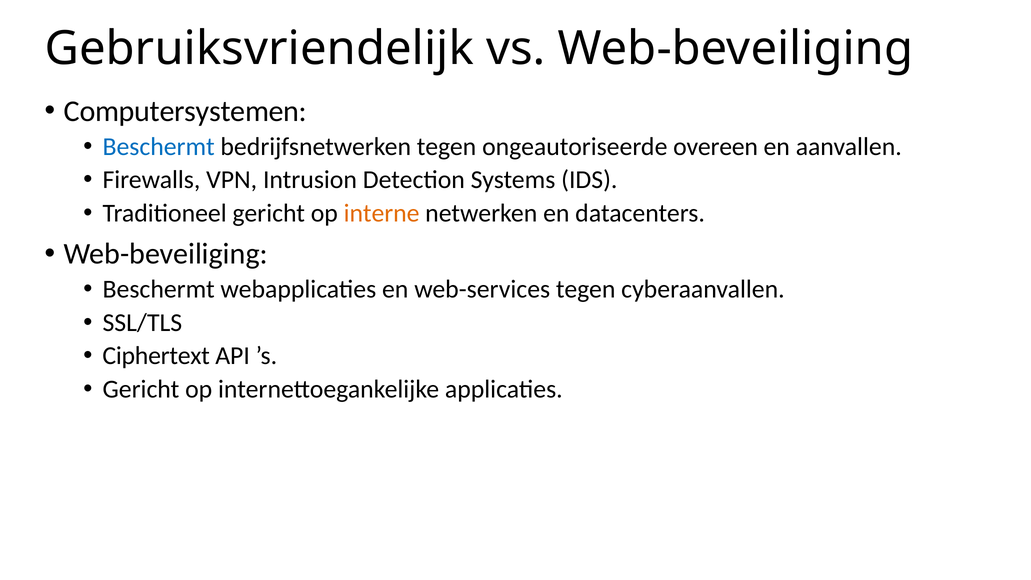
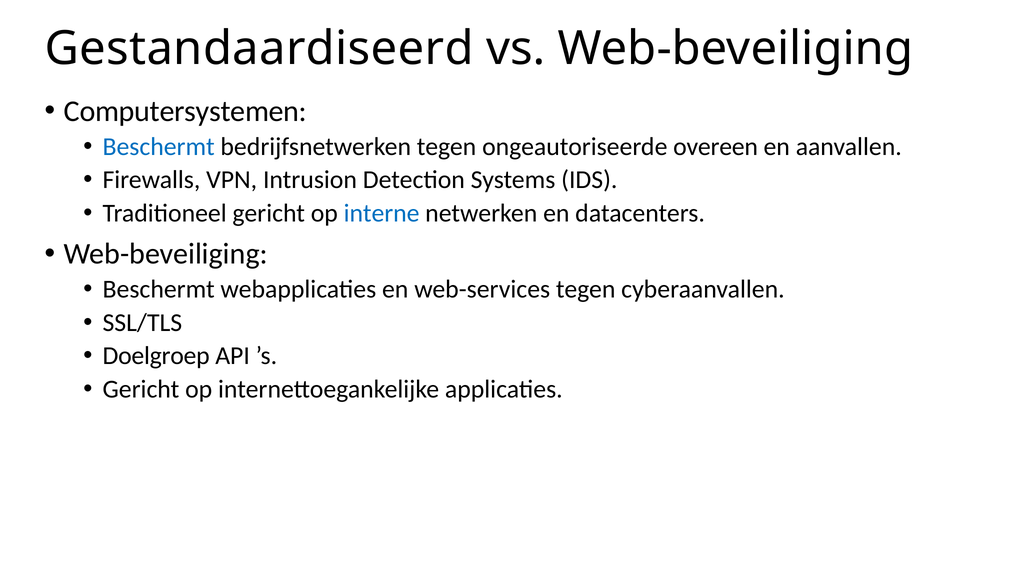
Gebruiksvriendelijk: Gebruiksvriendelijk -> Gestandaardiseerd (259, 48)
interne colour: orange -> blue (382, 213)
Ciphertext: Ciphertext -> Doelgroep (156, 356)
